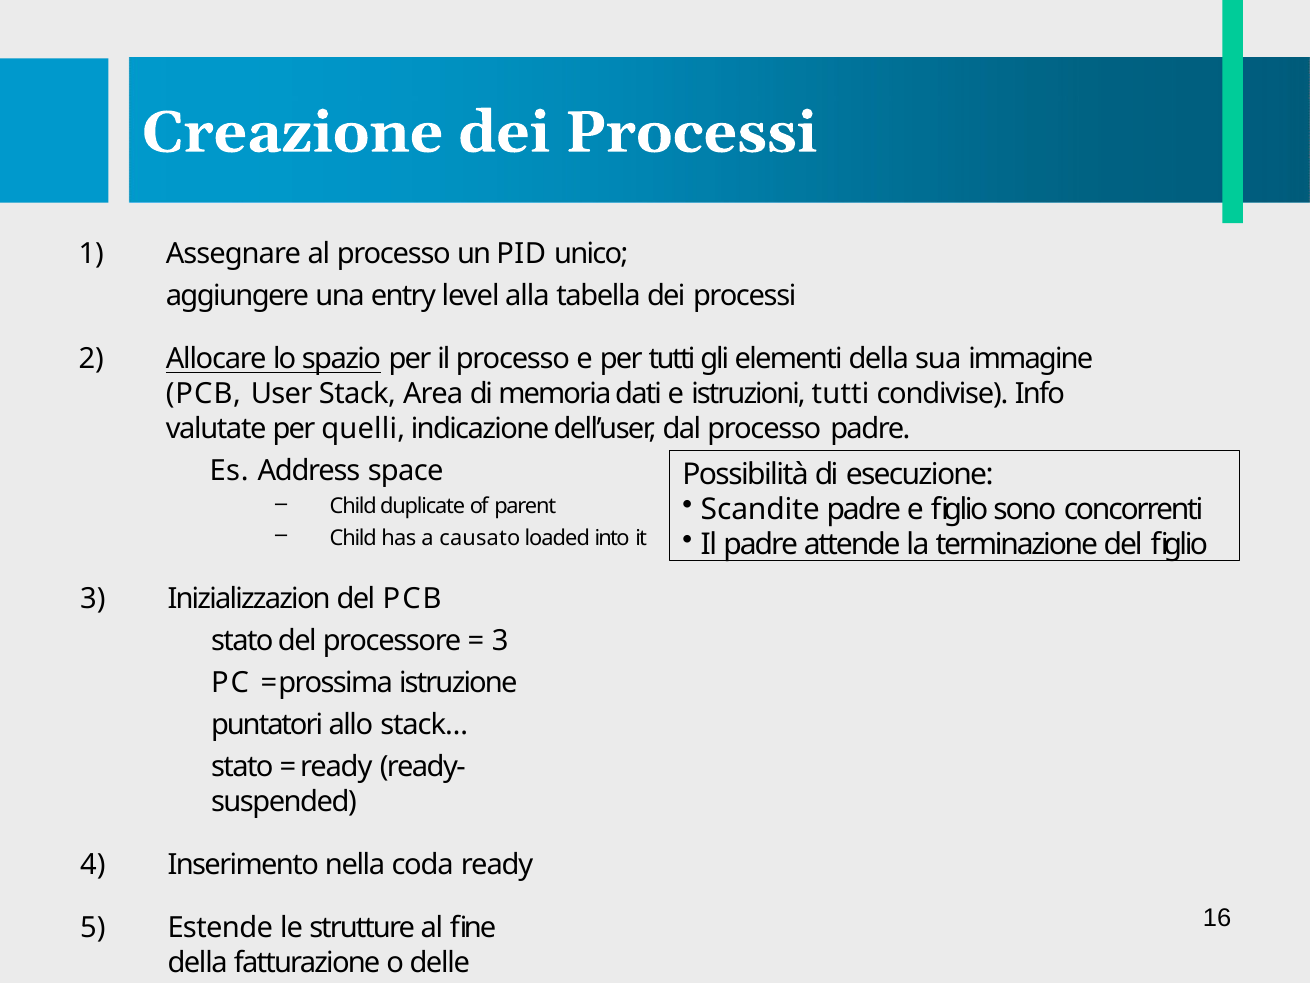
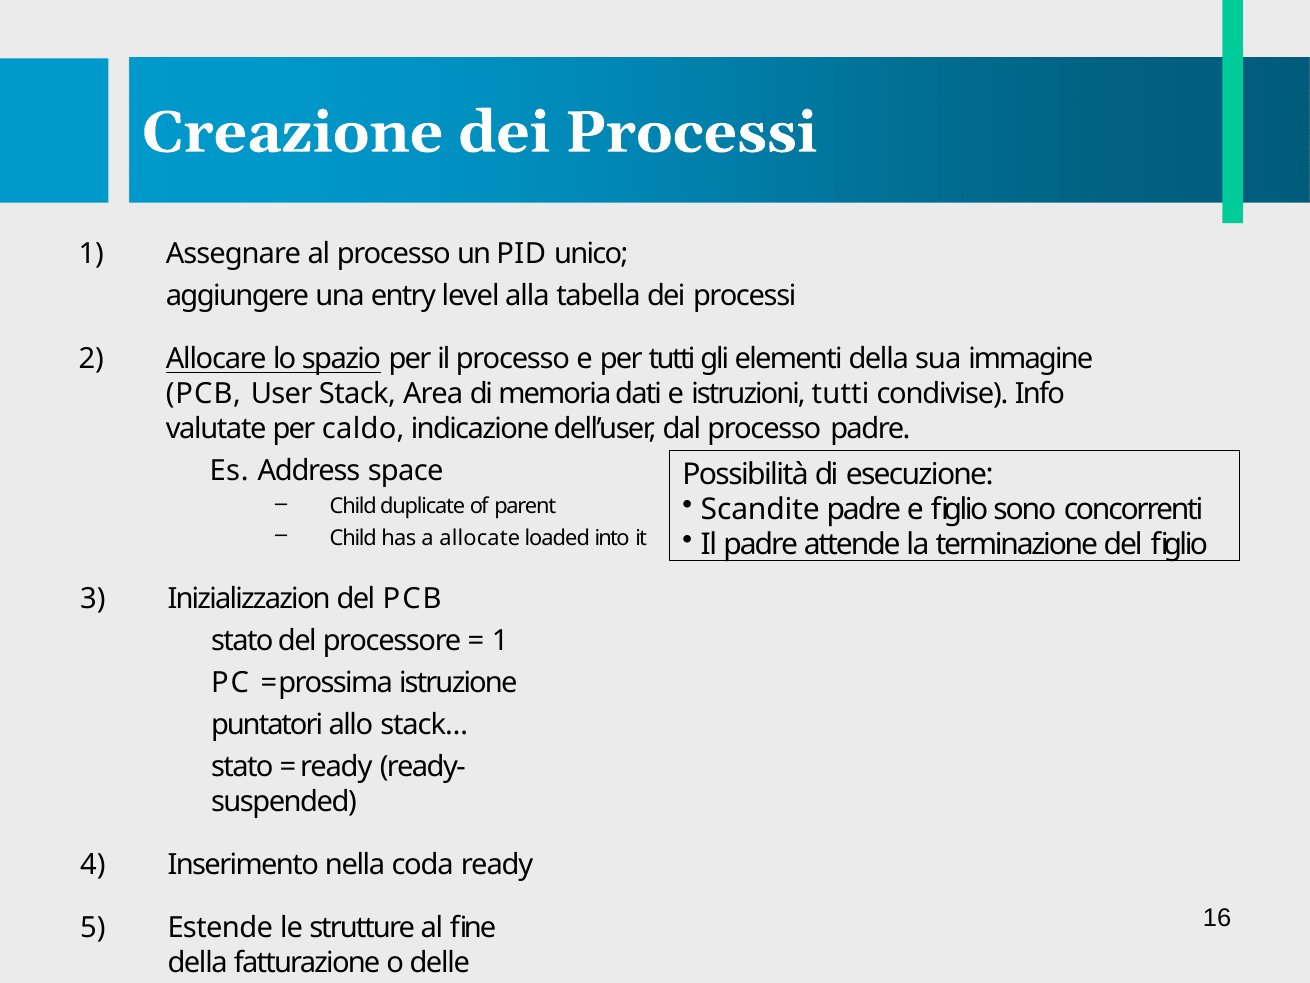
quelli: quelli -> caldo (363, 429)
causato: causato -> allocate (480, 538)
3: 3 -> 1 (500, 641)
